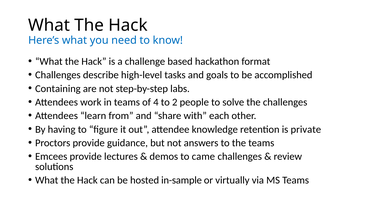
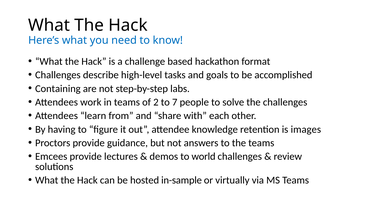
4: 4 -> 2 (156, 102)
2: 2 -> 7 (175, 102)
private: private -> images (306, 129)
came: came -> world (203, 157)
